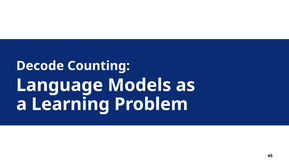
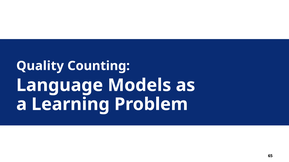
Decode: Decode -> Quality (40, 66)
